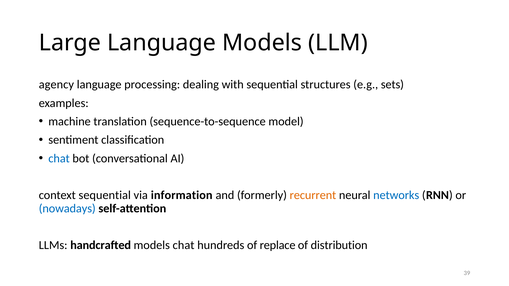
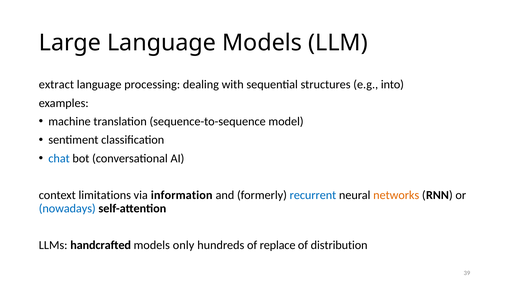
agency: agency -> extract (56, 85)
sets: sets -> into (392, 85)
context sequential: sequential -> limitations (105, 195)
recurrent colour: orange -> blue (313, 195)
networks colour: blue -> orange (396, 195)
models chat: chat -> only (184, 246)
